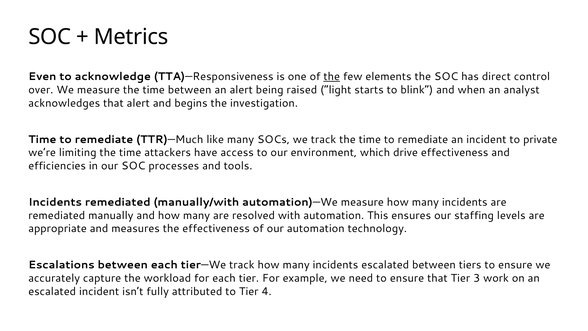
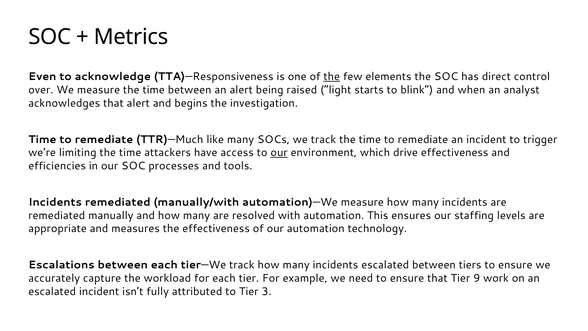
private: private -> trigger (540, 139)
our underline: none -> present (279, 152)
3: 3 -> 9 (477, 278)
4: 4 -> 3 (267, 291)
